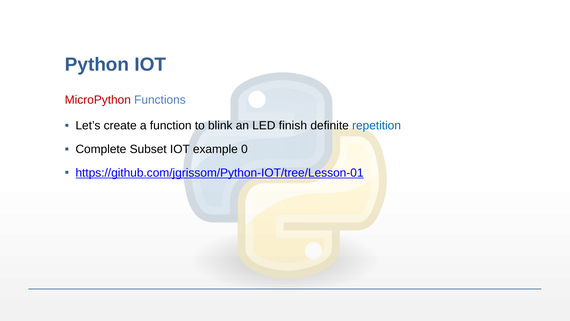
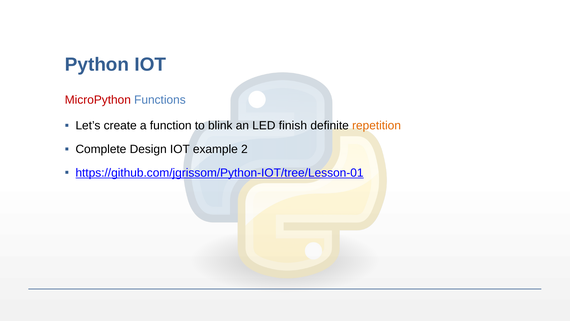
repetition colour: blue -> orange (377, 126)
Subset: Subset -> Design (148, 149)
0: 0 -> 2 (244, 149)
